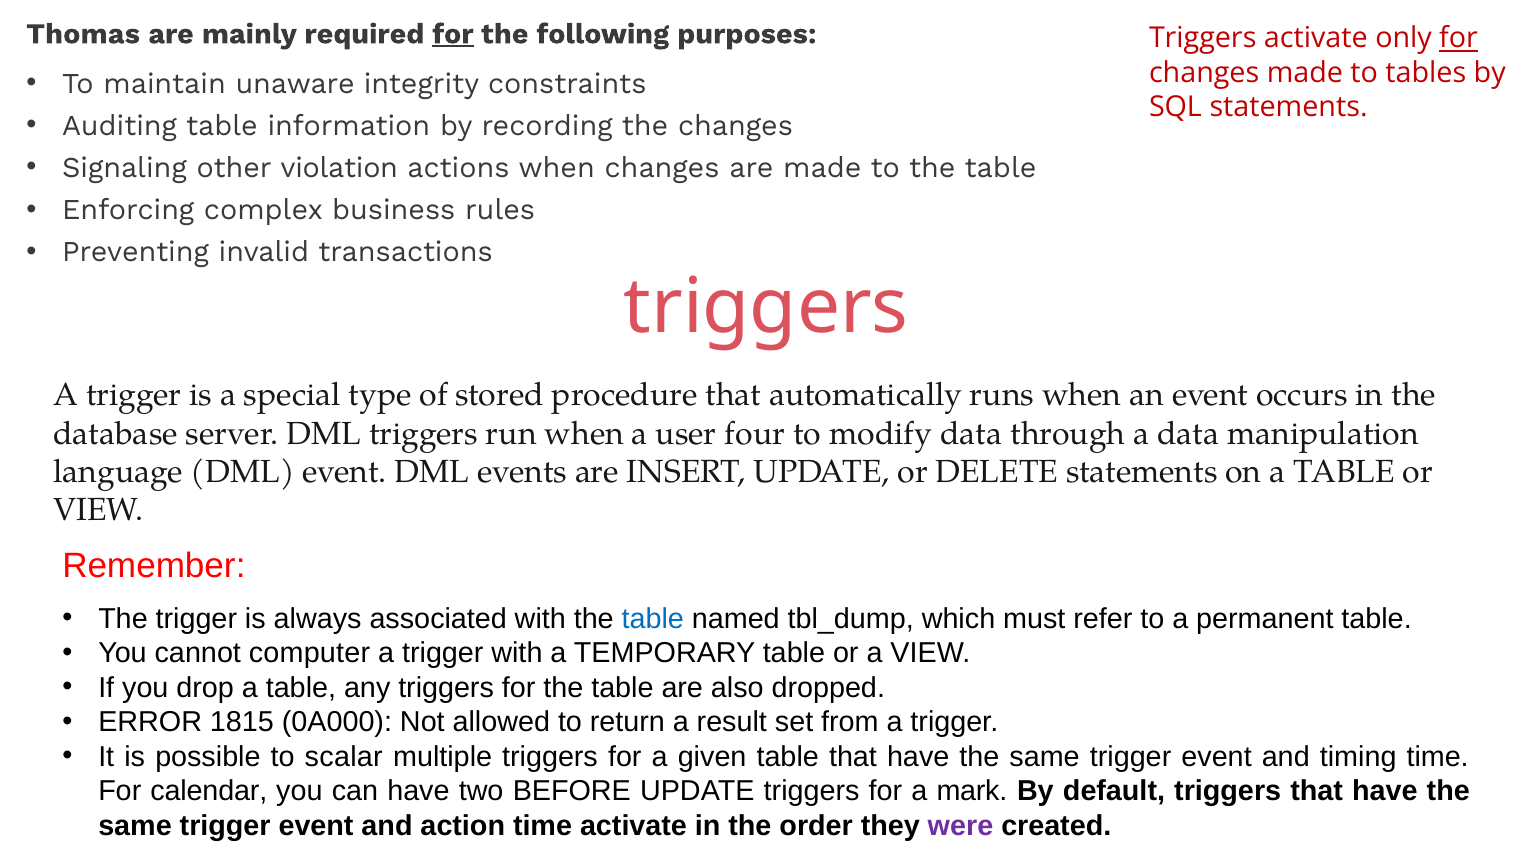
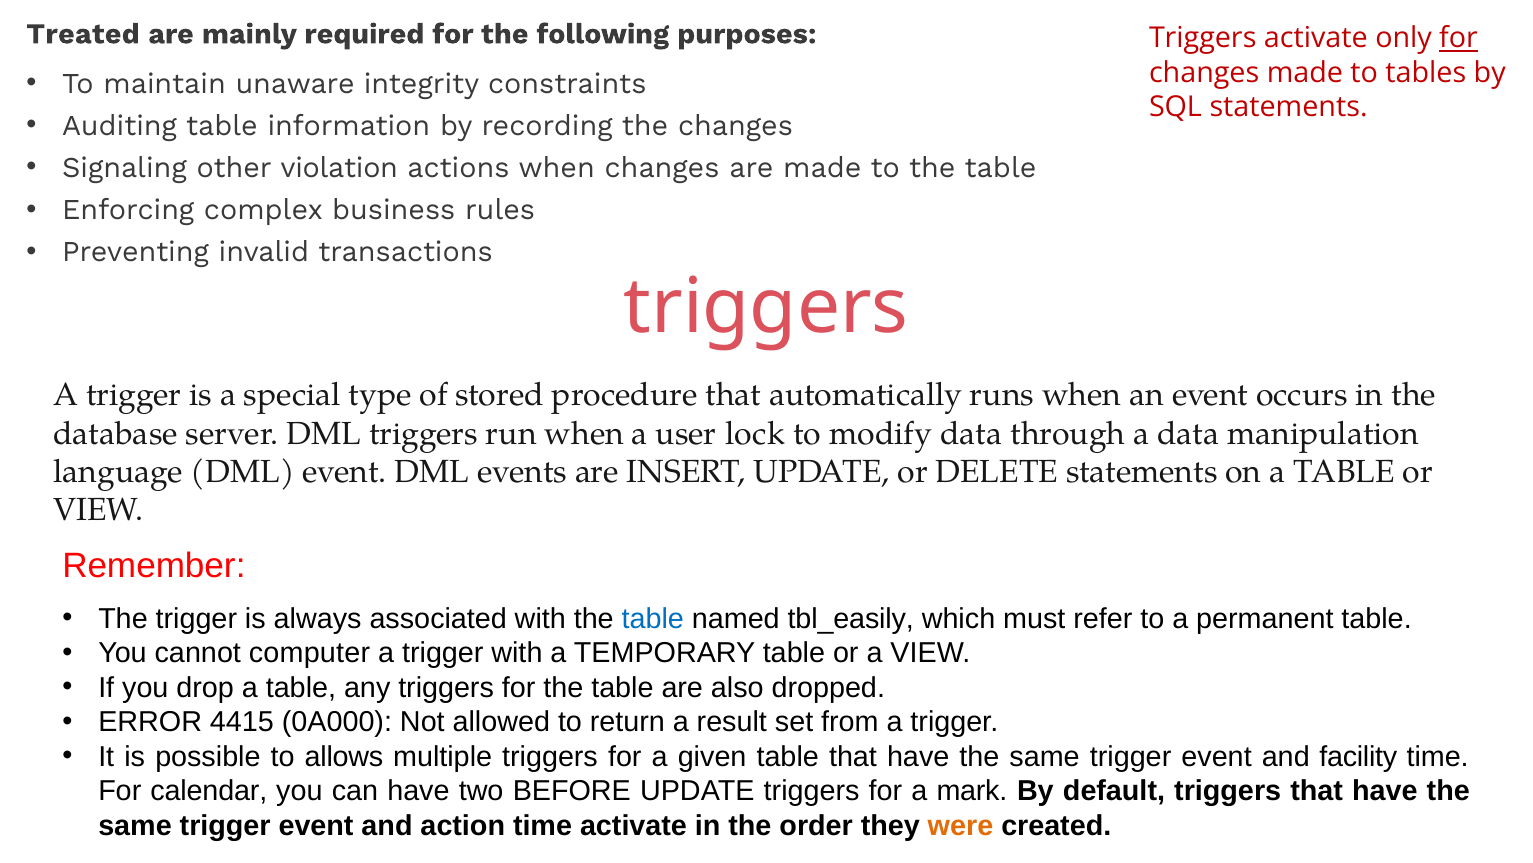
Thomas: Thomas -> Treated (83, 34)
for underline: present -> none (453, 34)
four: four -> lock (755, 433)
tbl_dump: tbl_dump -> tbl_easily (851, 618)
1815: 1815 -> 4415 (242, 722)
scalar: scalar -> allows (344, 756)
timing: timing -> facility (1358, 756)
were colour: purple -> orange (961, 825)
